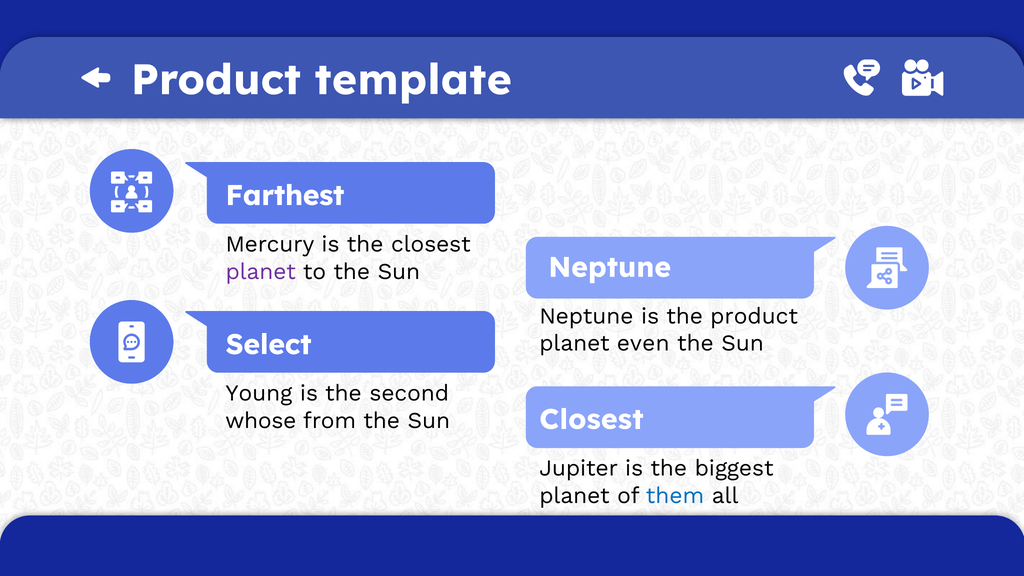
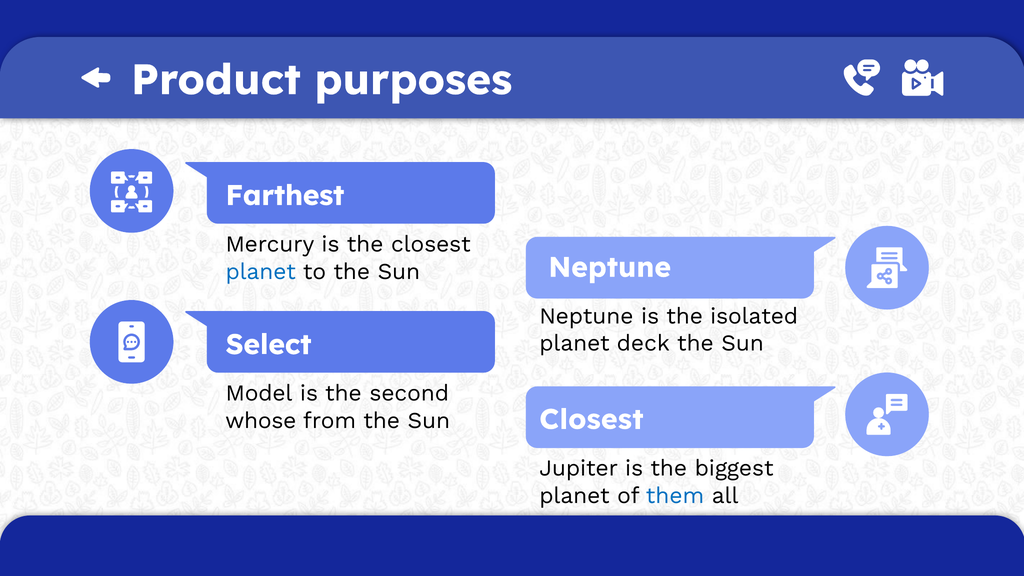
template: template -> purposes (413, 80)
planet colour: purple -> blue (261, 272)
the product: product -> isolated (754, 316)
even: even -> deck (643, 343)
Young: Young -> Model (259, 393)
